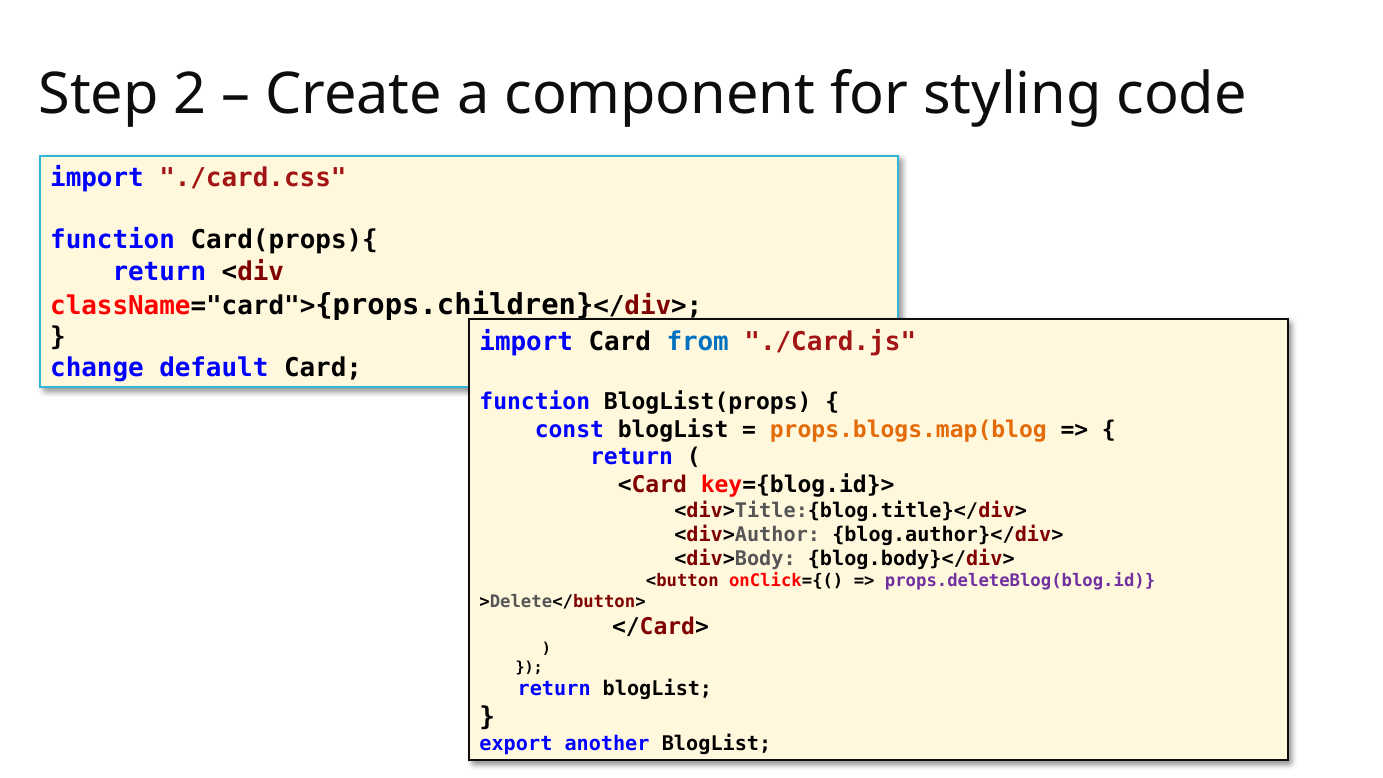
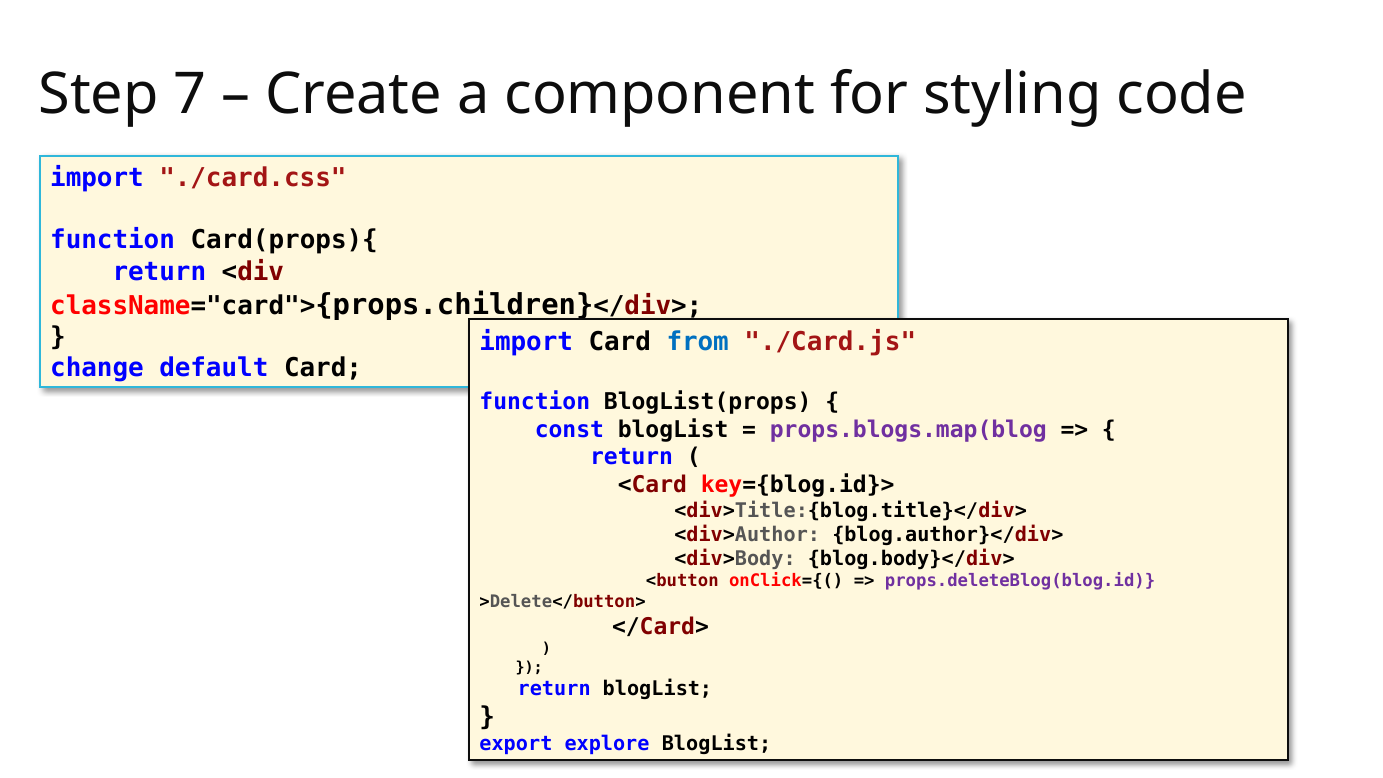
2: 2 -> 7 (190, 95)
props.blogs.map(blog colour: orange -> purple (908, 429)
another: another -> explore (607, 744)
